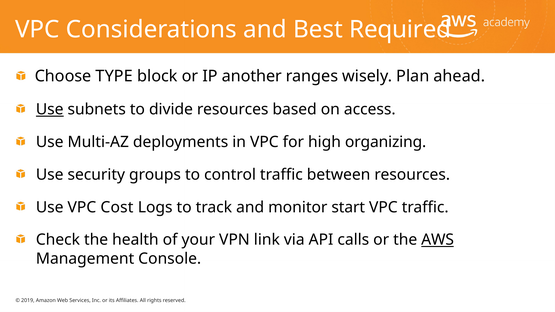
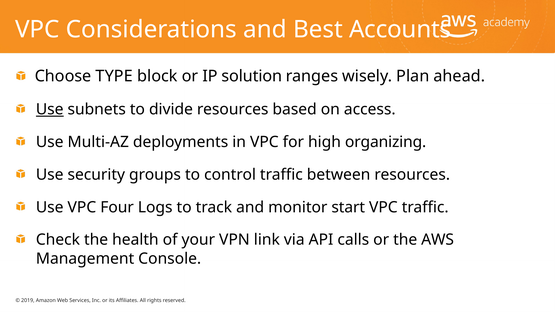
Required: Required -> Accounts (400, 30)
another: another -> solution (252, 76)
Cost: Cost -> Four (117, 207)
AWS underline: present -> none (438, 240)
